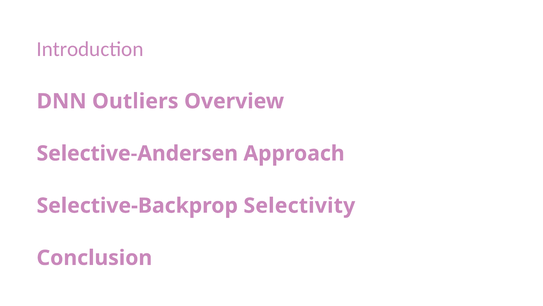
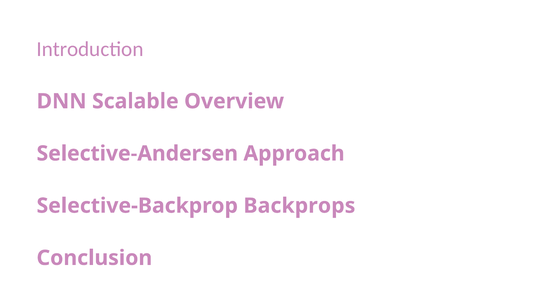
Outliers: Outliers -> Scalable (135, 101)
Selectivity: Selectivity -> Backprops (299, 205)
